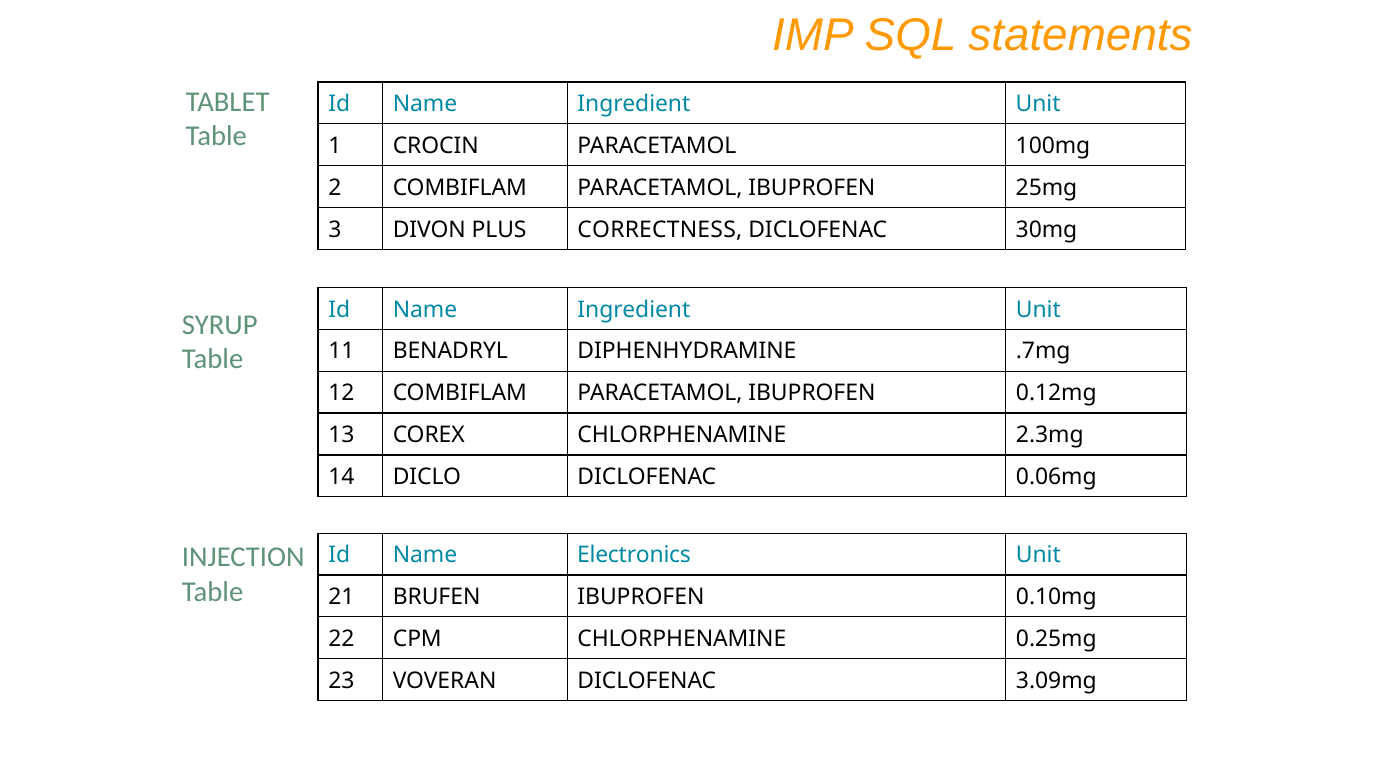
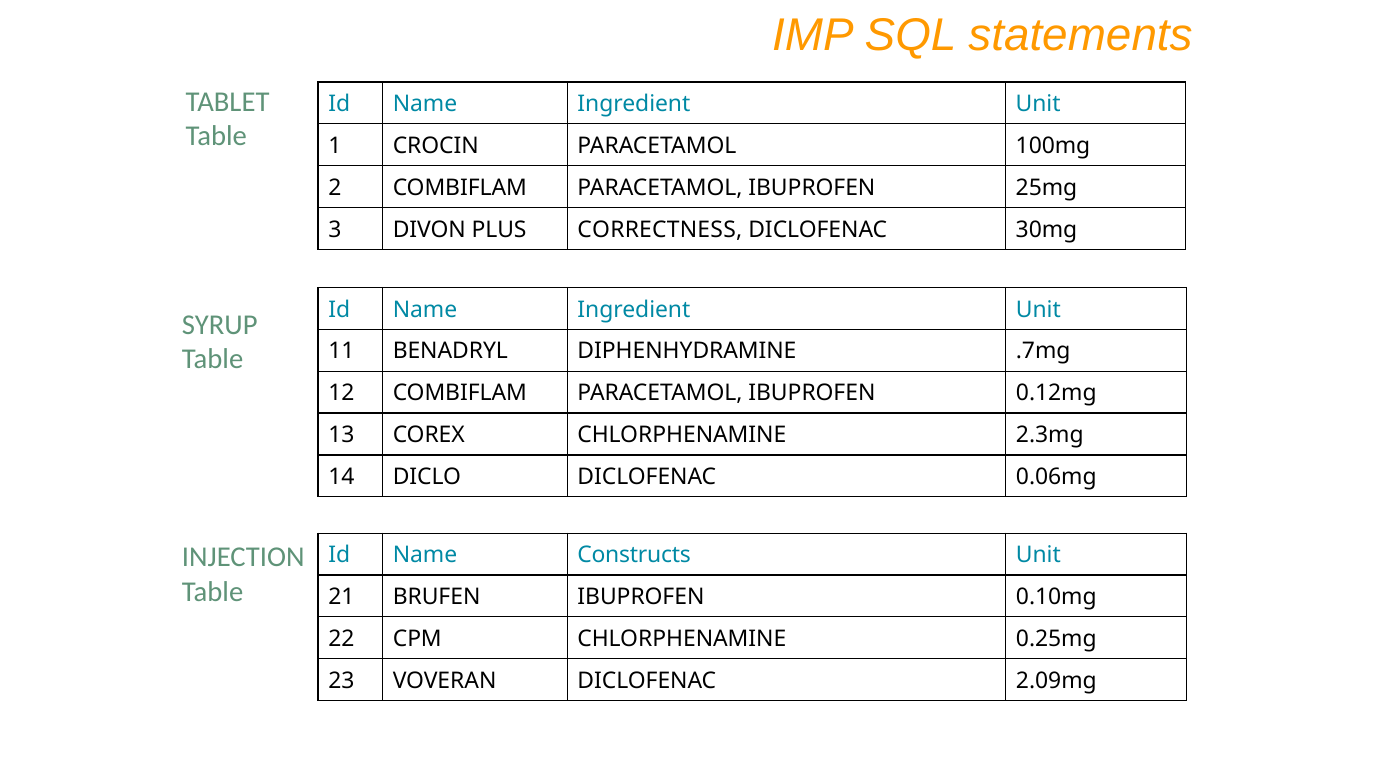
Electronics: Electronics -> Constructs (634, 555)
3.09mg: 3.09mg -> 2.09mg (1056, 680)
